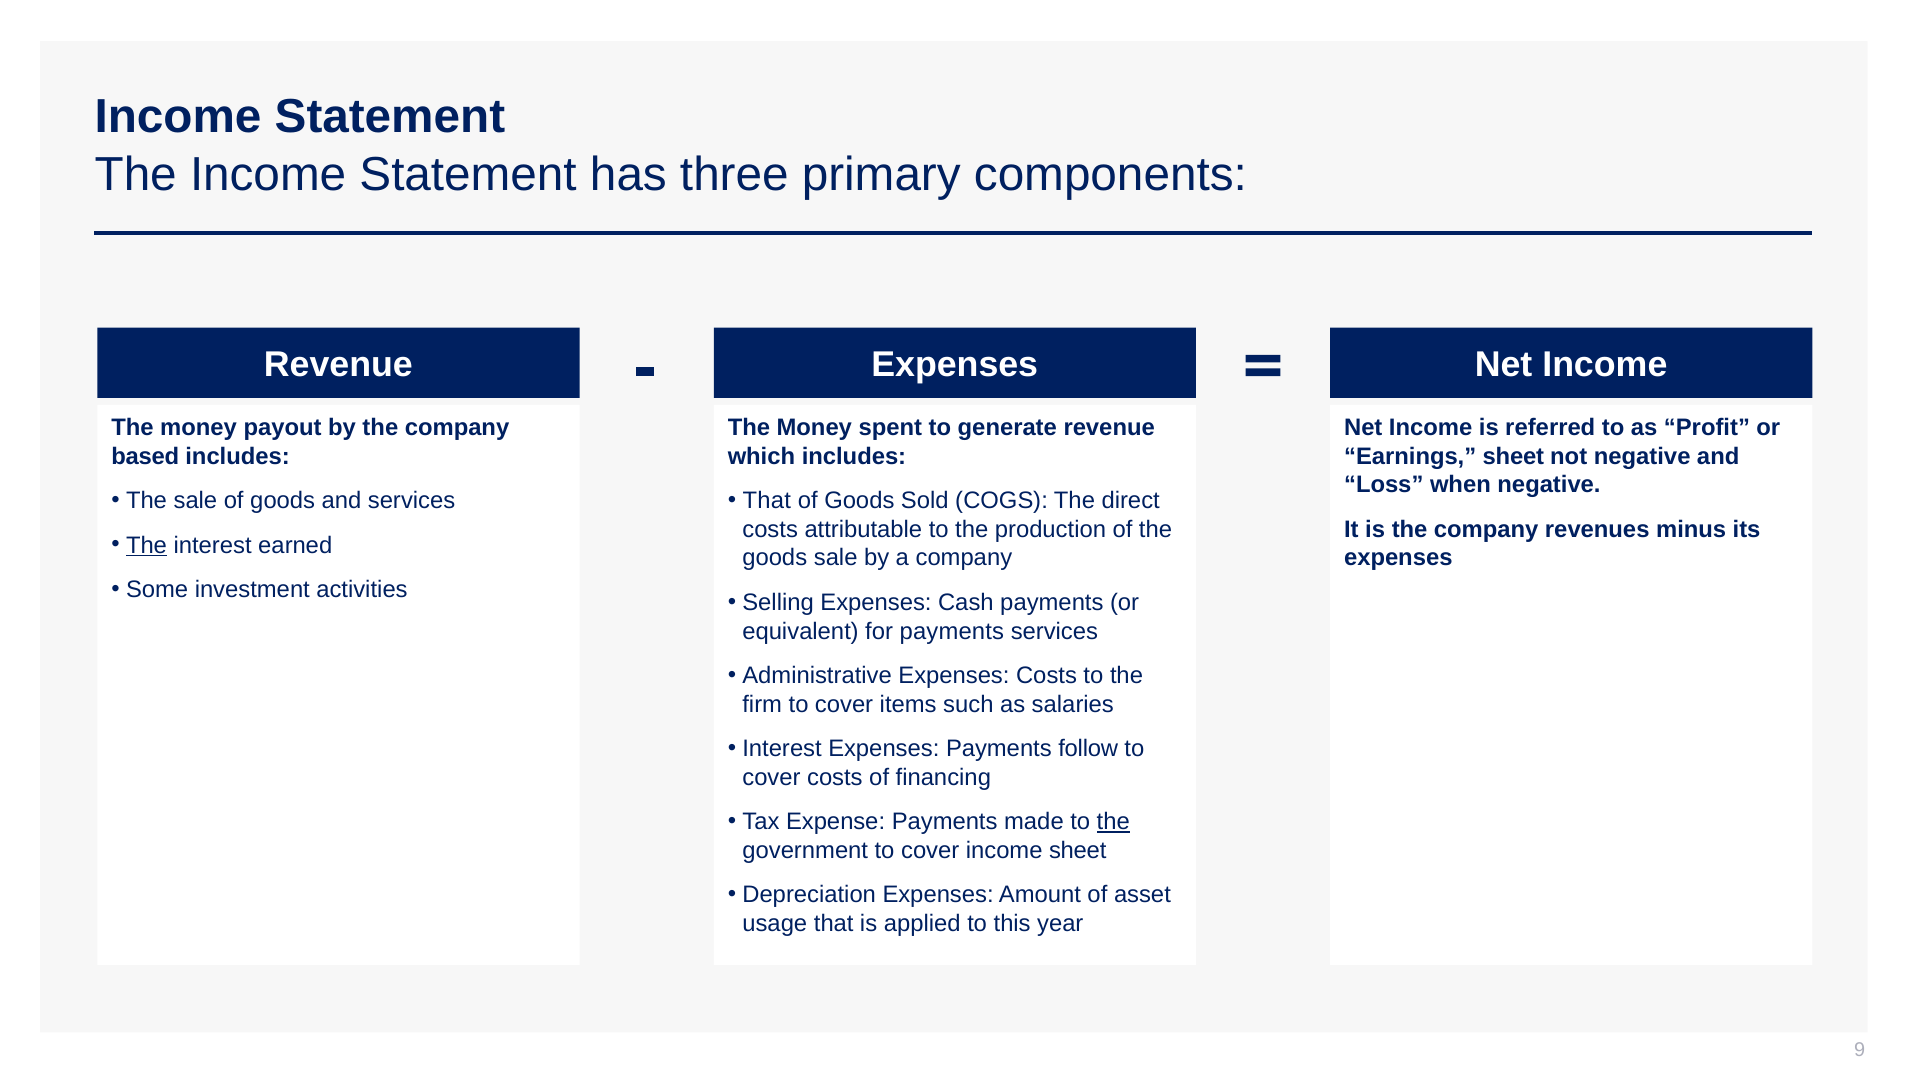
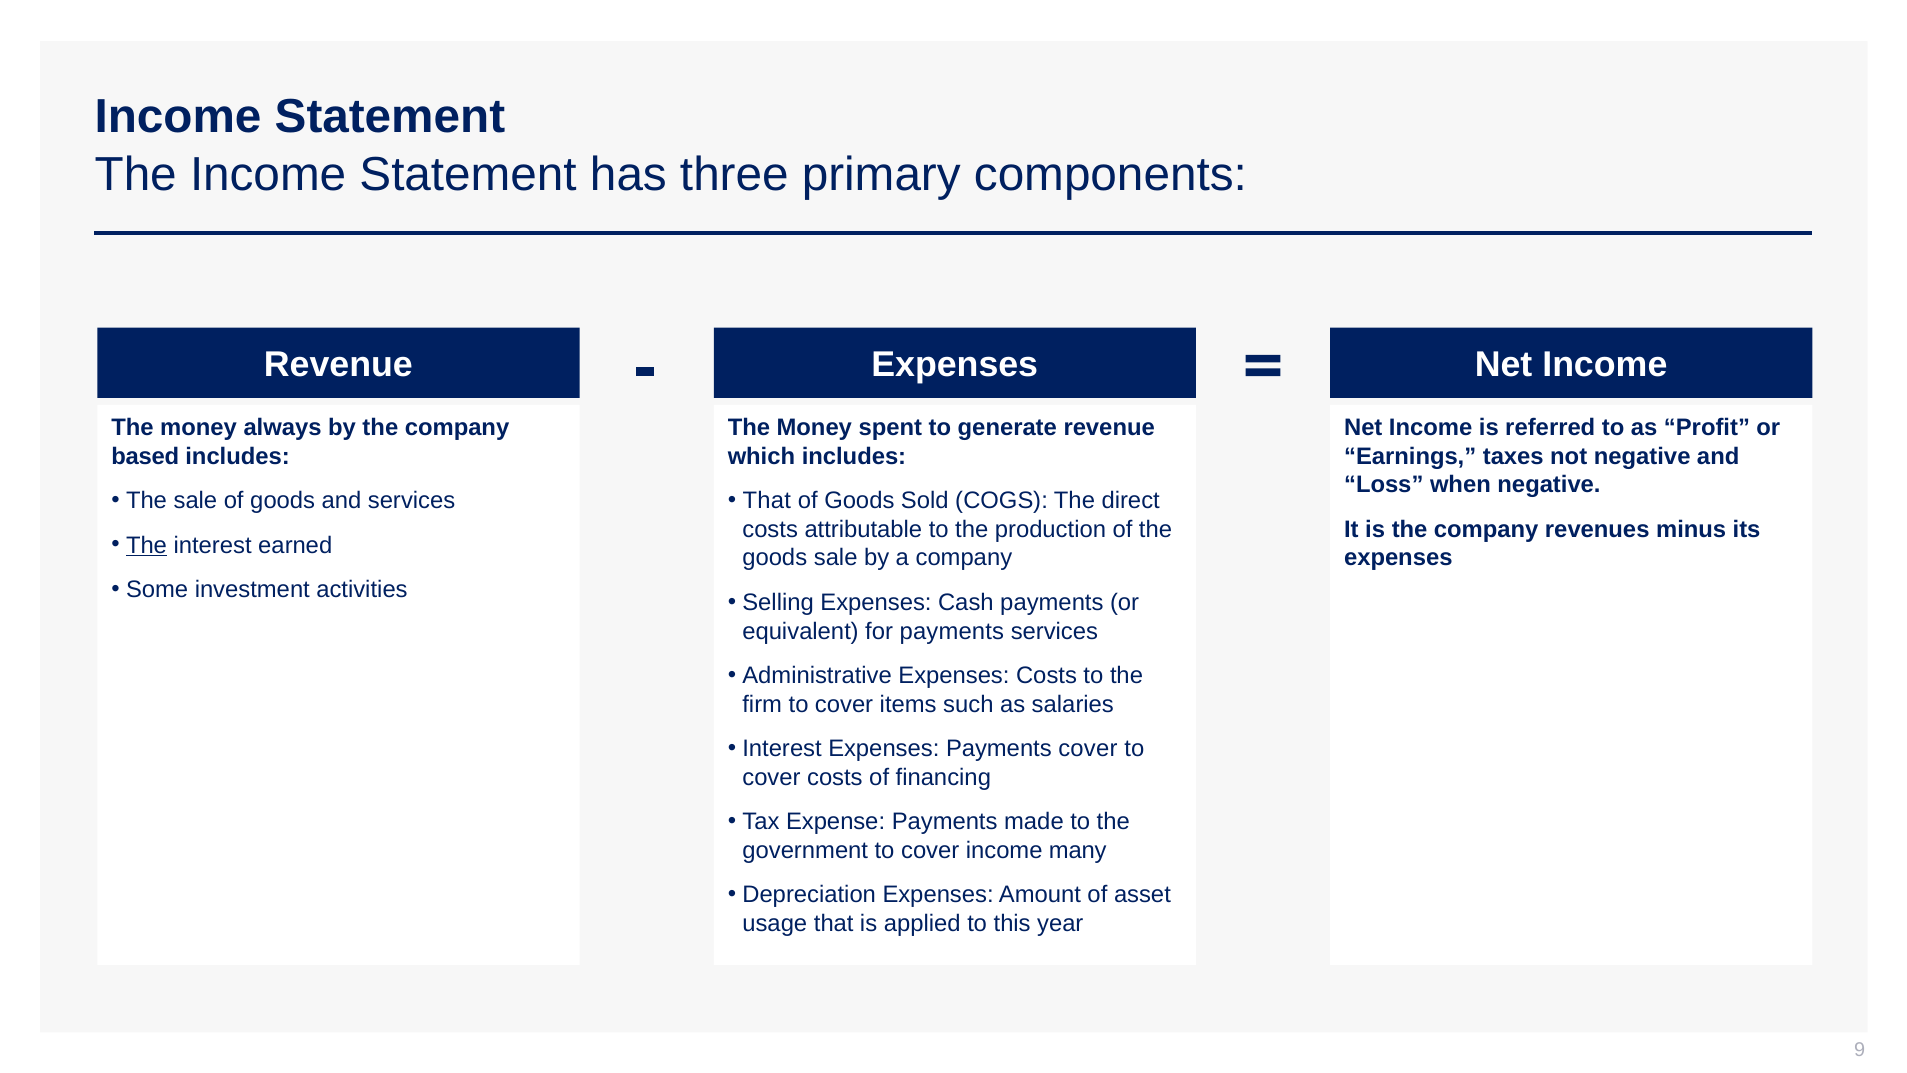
payout: payout -> always (283, 428)
Earnings sheet: sheet -> taxes (1513, 456)
Payments follow: follow -> cover (1088, 749)
the underline: present -> none (1113, 822)
income sheet: sheet -> many (1078, 850)
